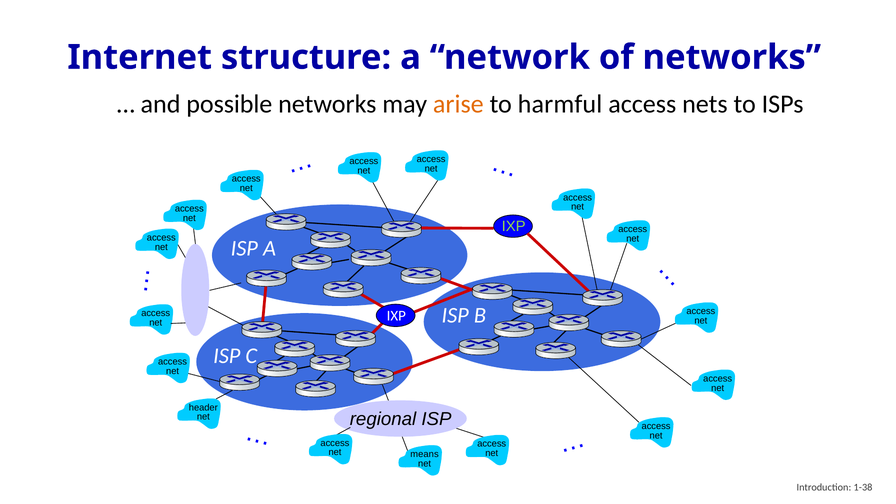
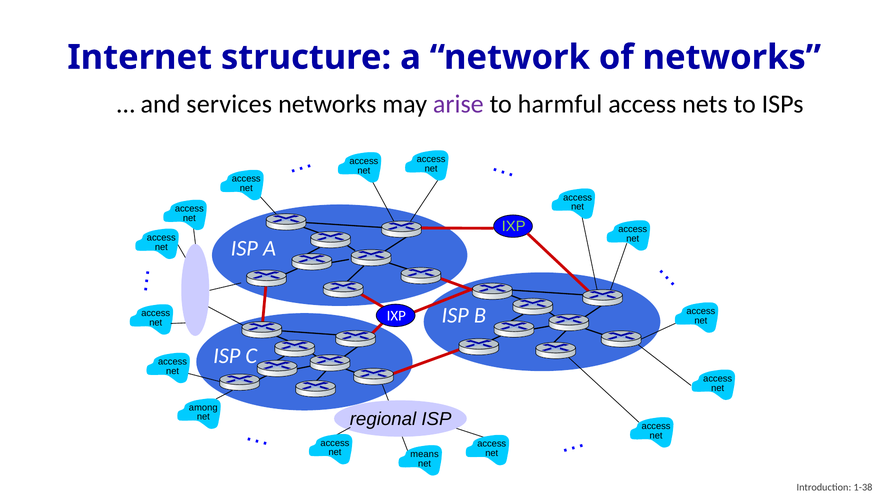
possible: possible -> services (229, 104)
arise colour: orange -> purple (458, 104)
header: header -> among (203, 407)
